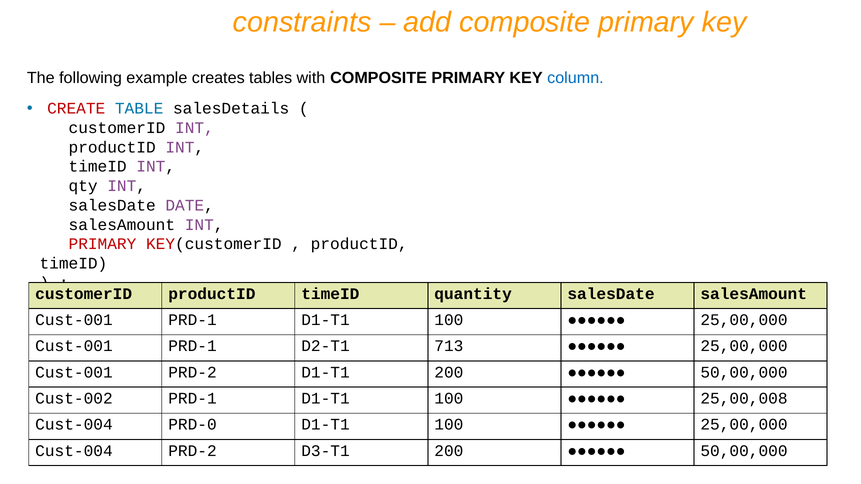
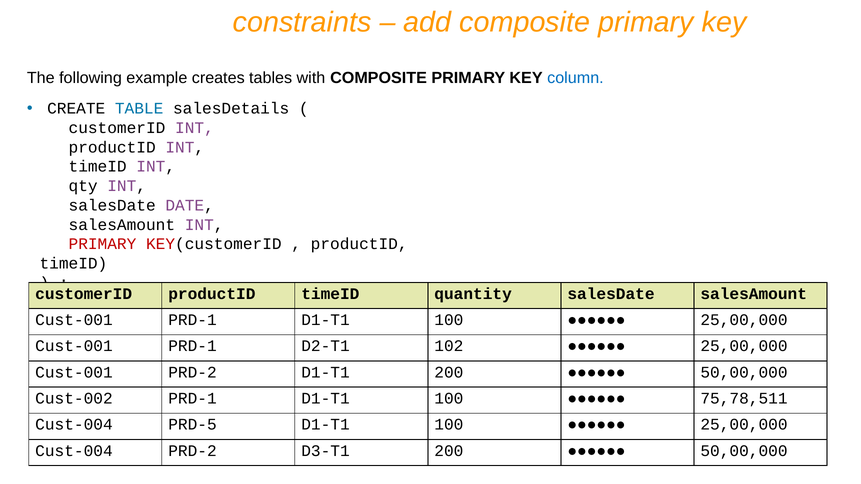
CREATE colour: red -> black (76, 109)
713: 713 -> 102 (449, 346)
25,00,008: 25,00,008 -> 75,78,511 (744, 399)
PRD-0: PRD-0 -> PRD-5 (192, 425)
